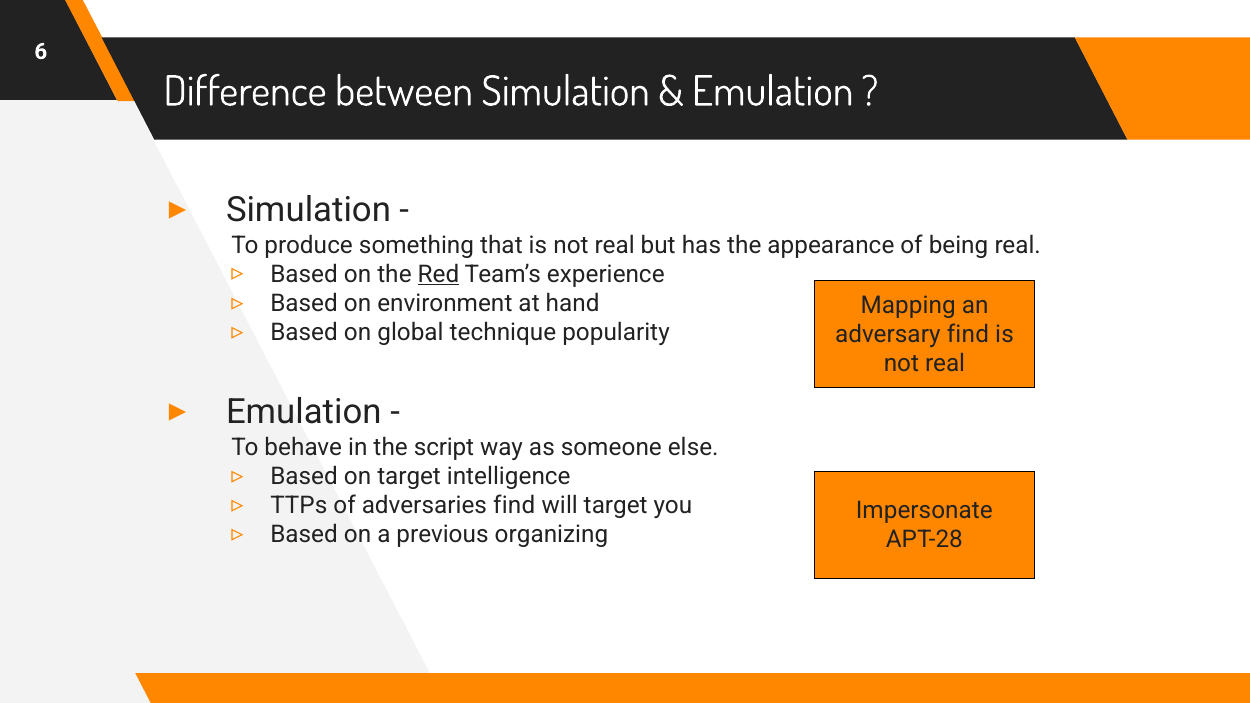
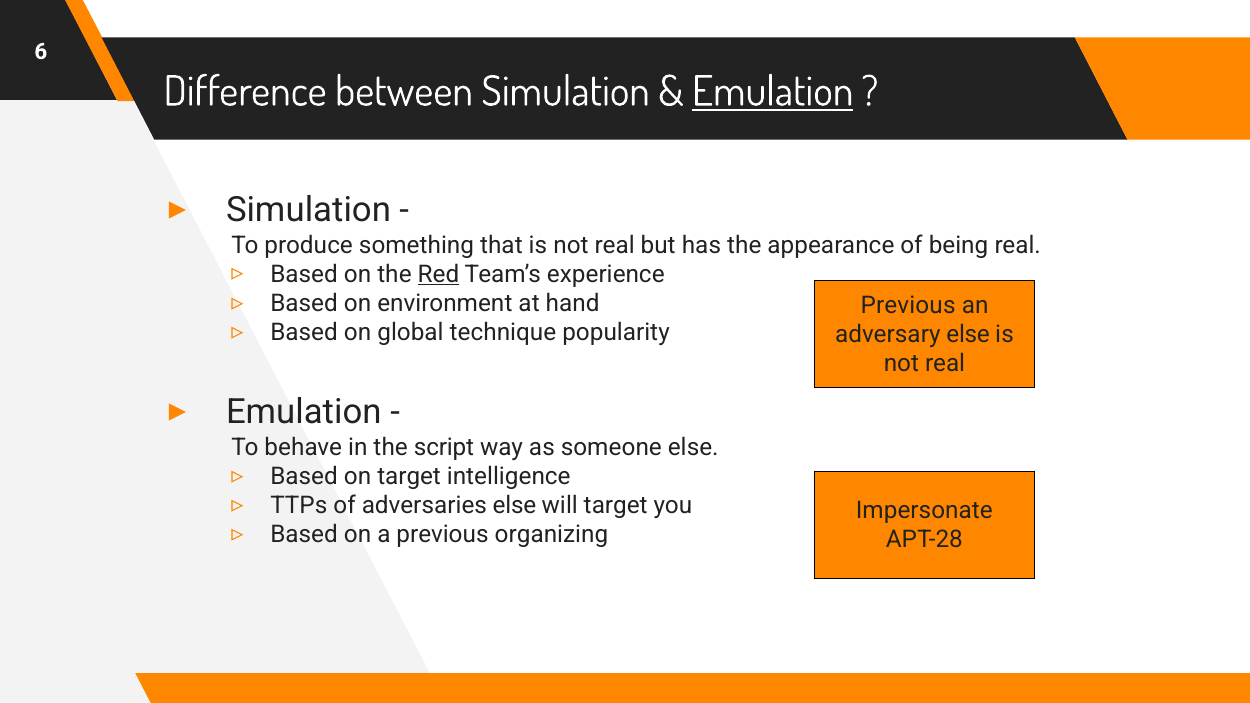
Emulation underline: none -> present (773, 92)
Mapping: Mapping -> Previous (908, 306)
adversary find: find -> else (968, 334)
adversaries find: find -> else (514, 506)
